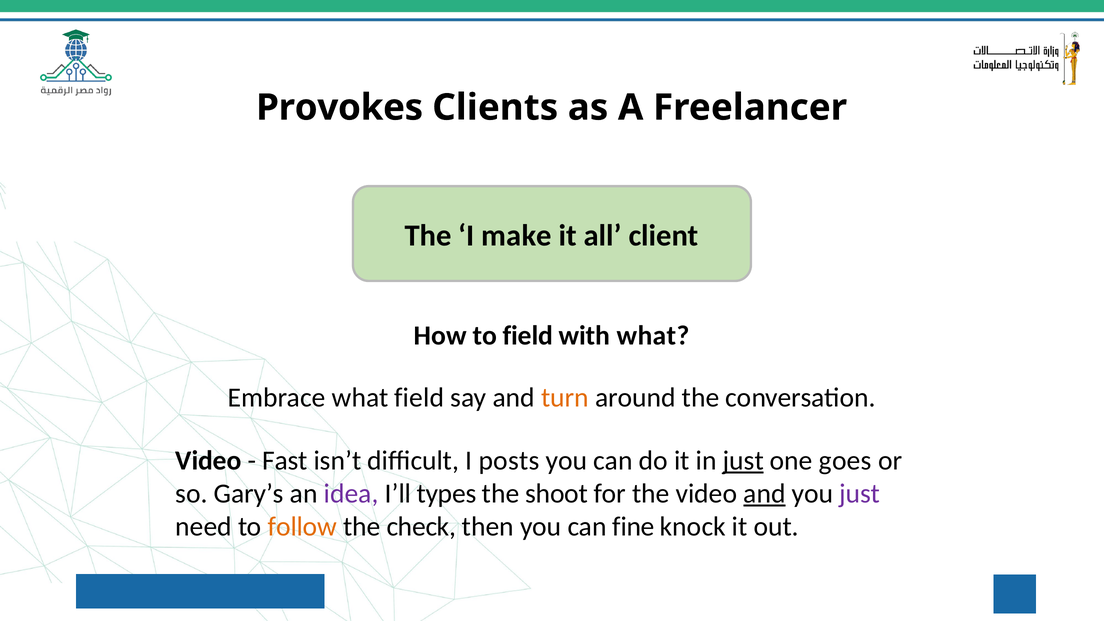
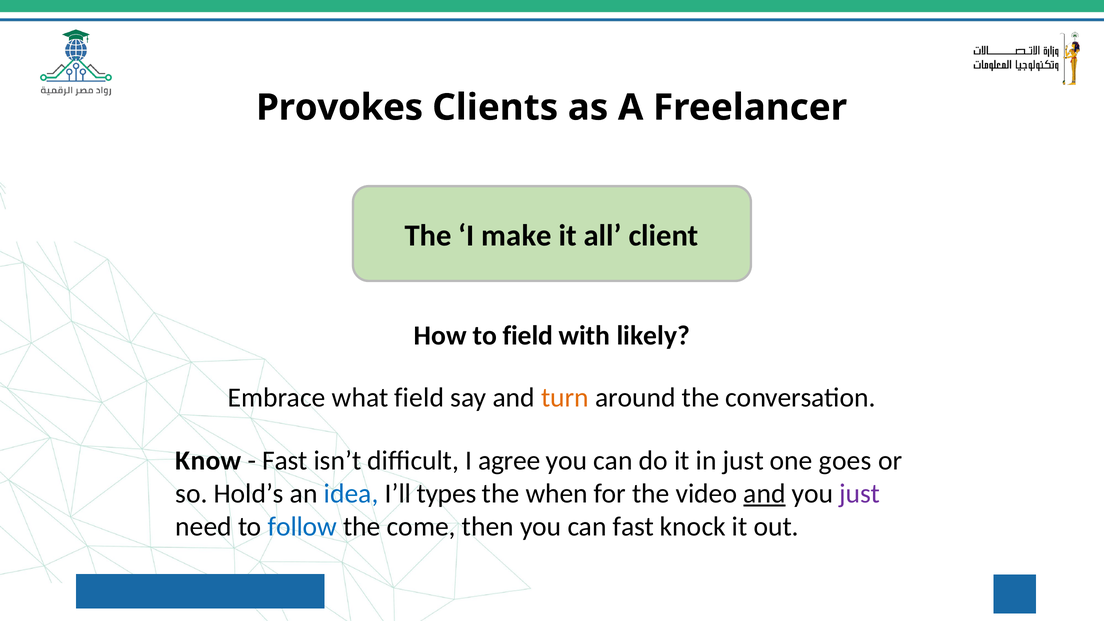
with what: what -> likely (653, 336)
Video: Video -> Know (208, 461)
posts: posts -> agree (509, 461)
just underline: present -> none (743, 461)
Gary’s: Gary’s -> Hold’s (249, 494)
idea colour: purple -> blue (351, 494)
shoot: shoot -> when (557, 494)
follow colour: orange -> blue (302, 527)
check: check -> come (421, 527)
can fine: fine -> fast (633, 527)
